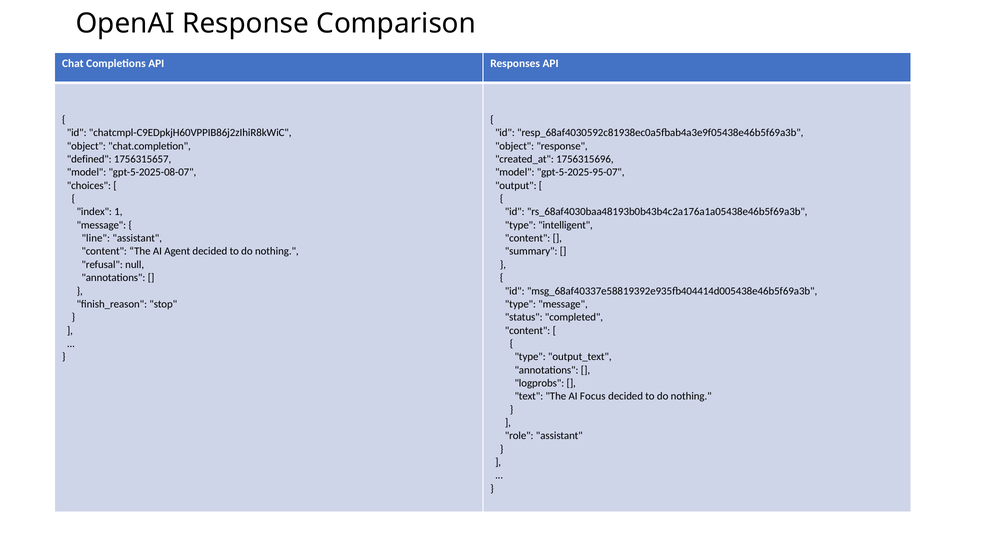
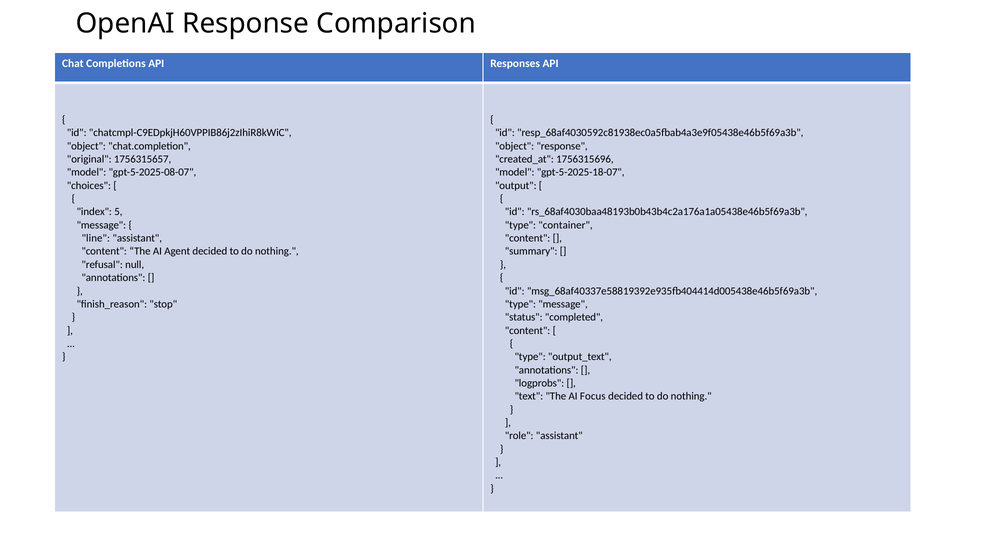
defined: defined -> original (89, 159)
gpt-5-2025-95-07: gpt-5-2025-95-07 -> gpt-5-2025-18-07 (581, 172)
1: 1 -> 5 (118, 212)
intelligent: intelligent -> container (566, 225)
